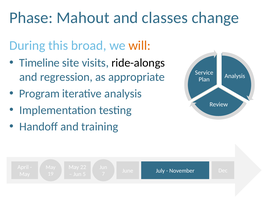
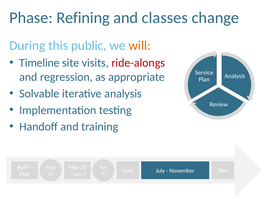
Mahout: Mahout -> Refining (83, 18)
broad: broad -> public (89, 46)
ride-alongs colour: black -> red (138, 63)
Program: Program -> Solvable (39, 94)
